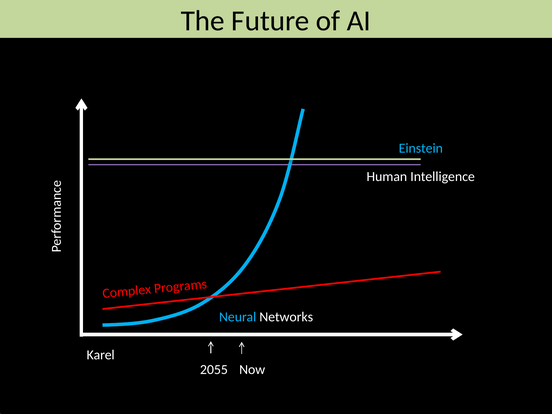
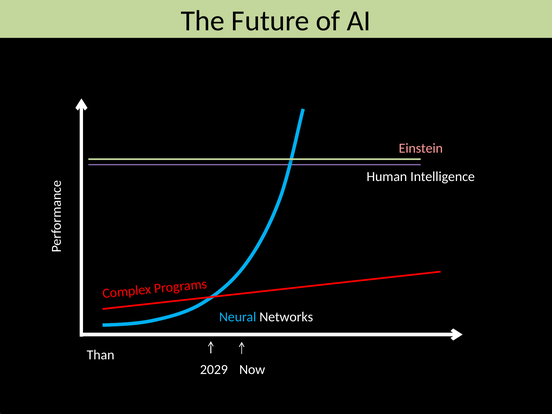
Einstein colour: light blue -> pink (421, 148)
Karel: Karel -> Than (101, 355)
2055: 2055 -> 2029 (214, 370)
